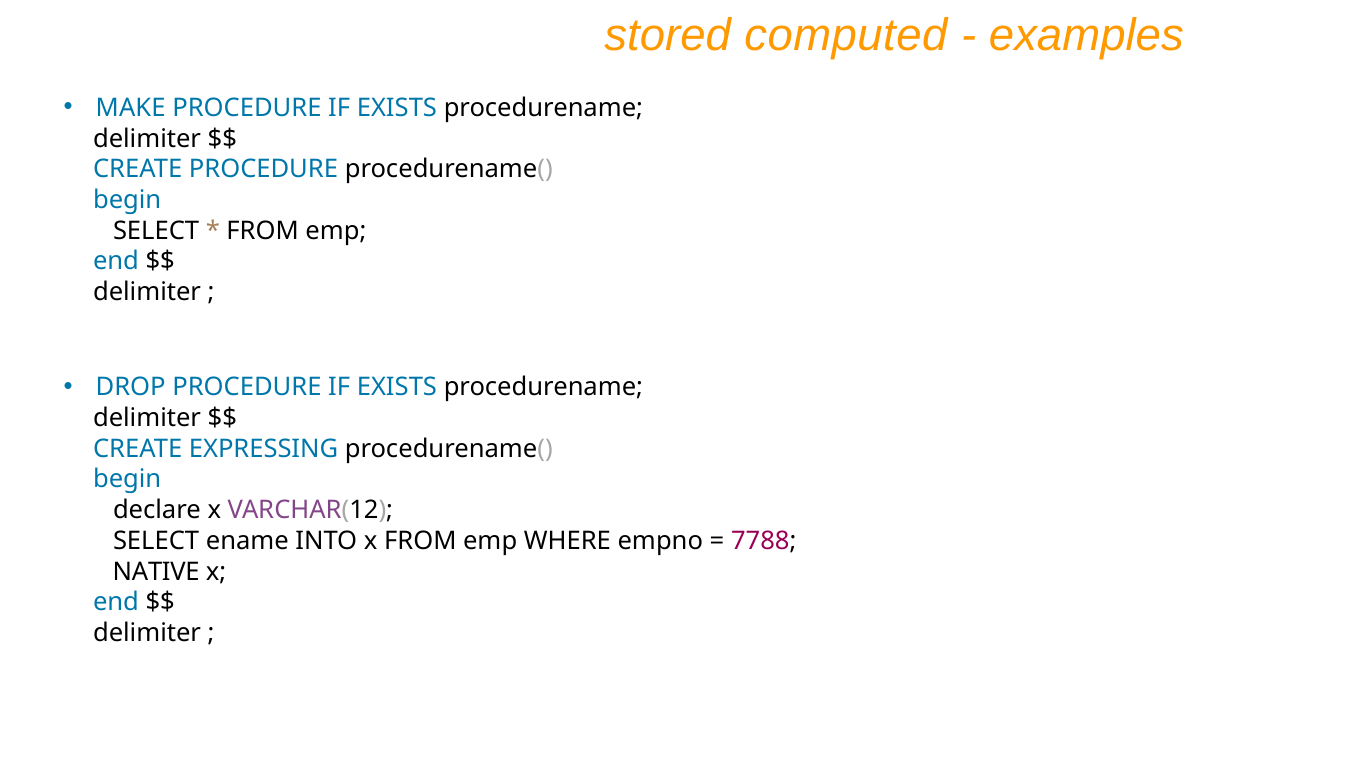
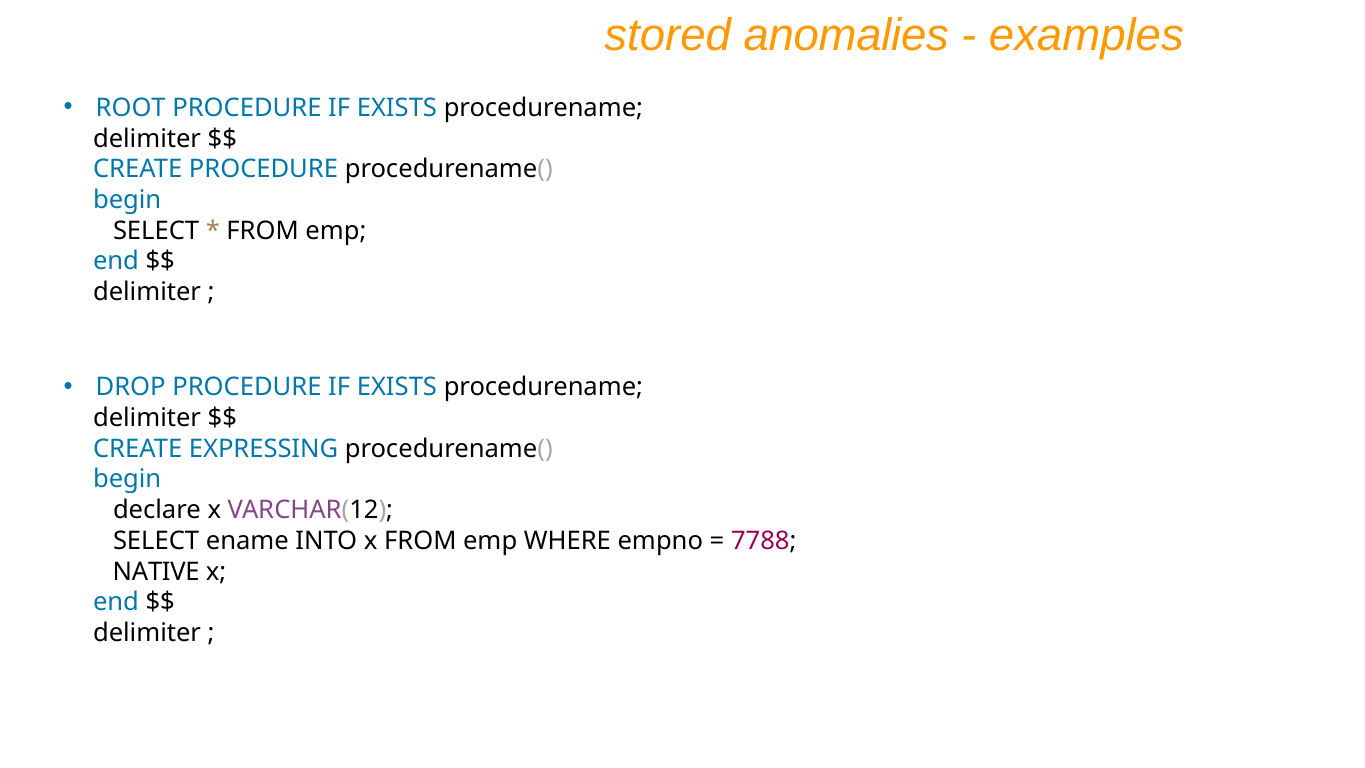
computed: computed -> anomalies (846, 36)
MAKE: MAKE -> ROOT (131, 108)
